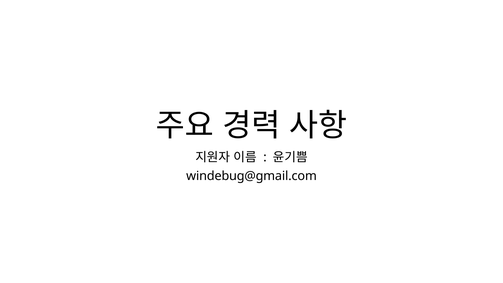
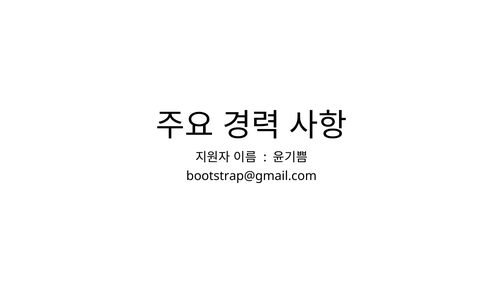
windebug@gmail.com: windebug@gmail.com -> bootstrap@gmail.com (251, 176)
